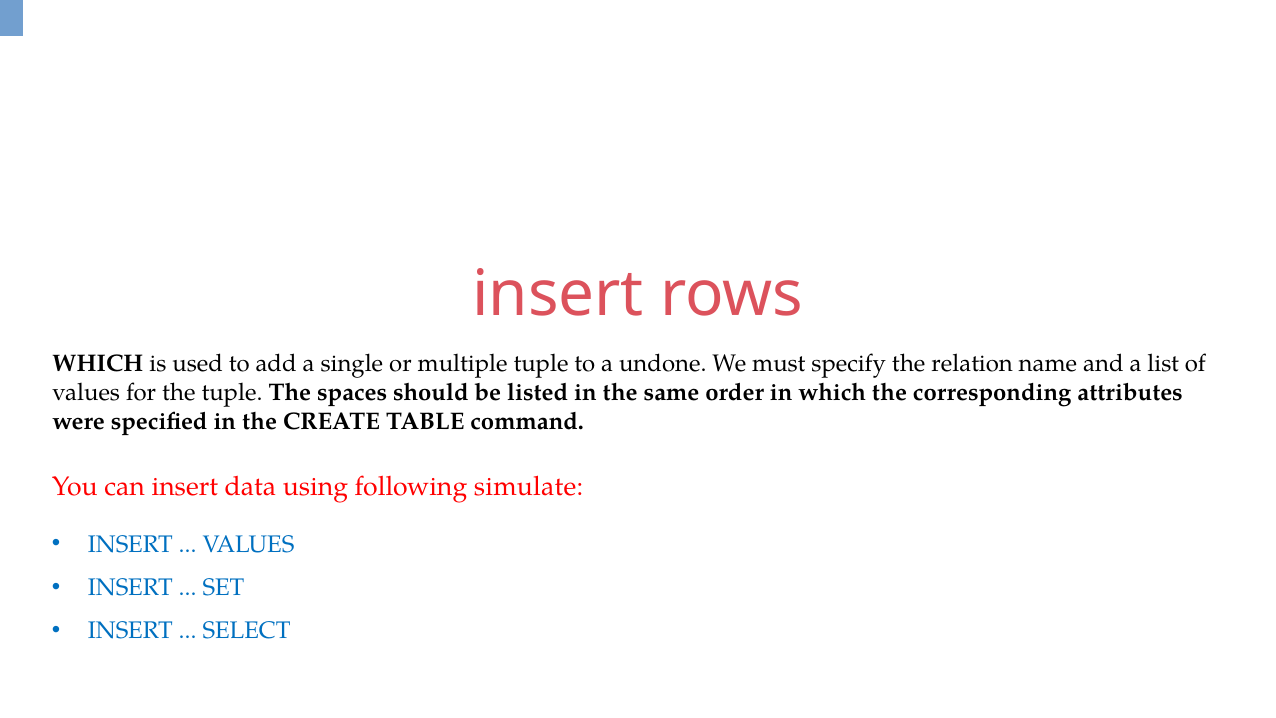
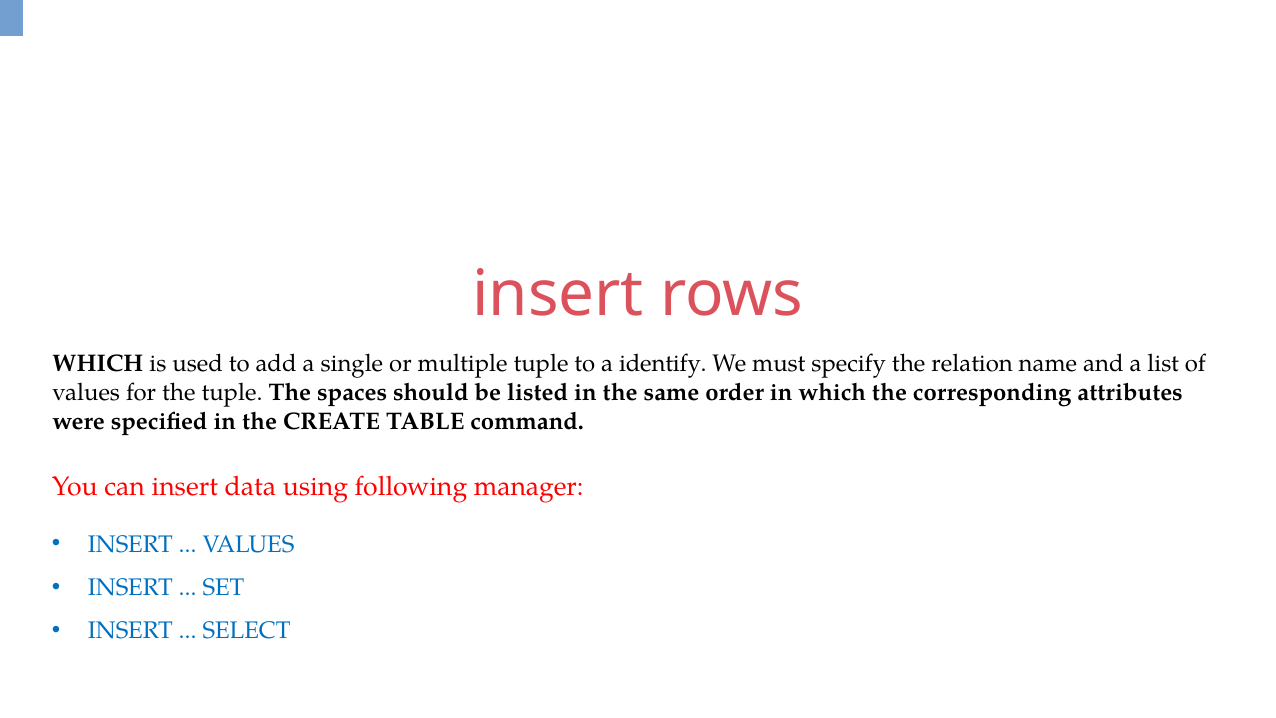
undone: undone -> identify (663, 364)
simulate: simulate -> manager (529, 487)
